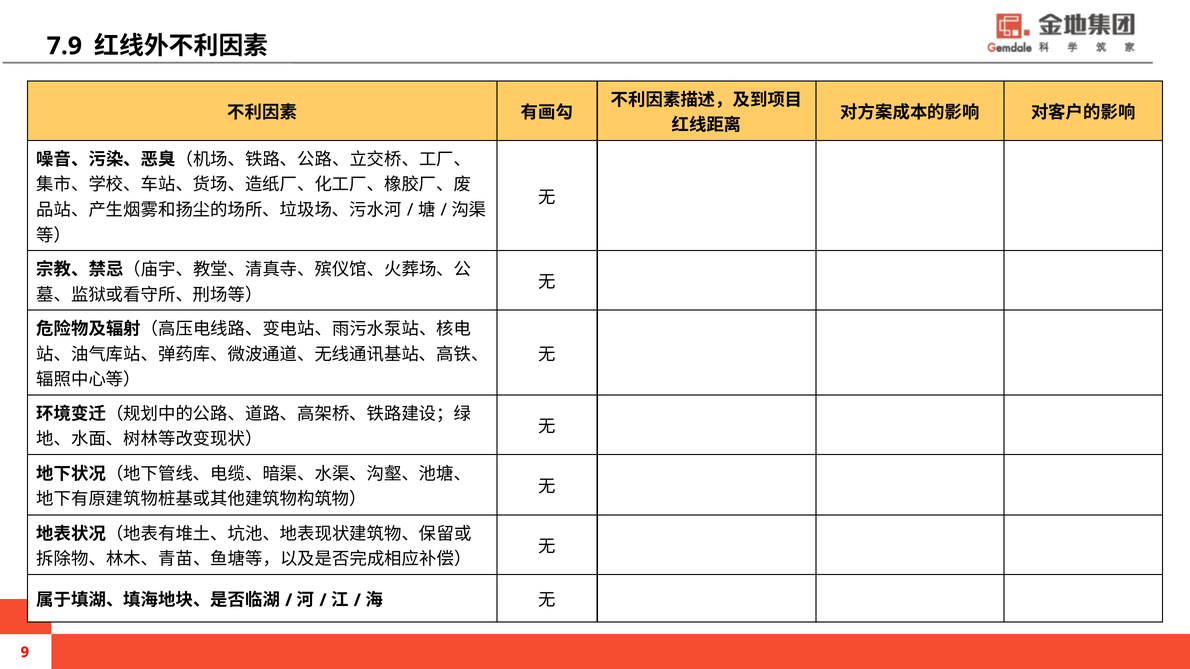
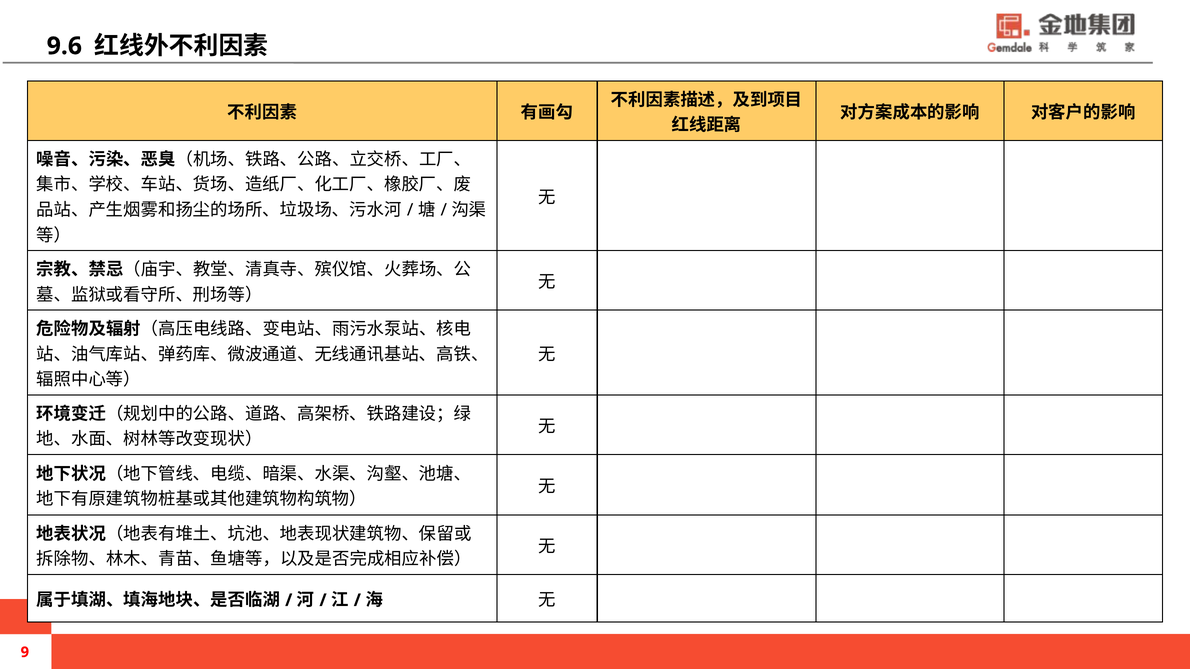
7.9: 7.9 -> 9.6 (64, 46)
